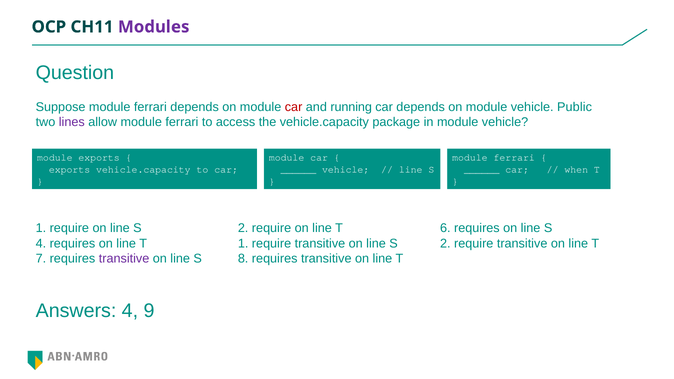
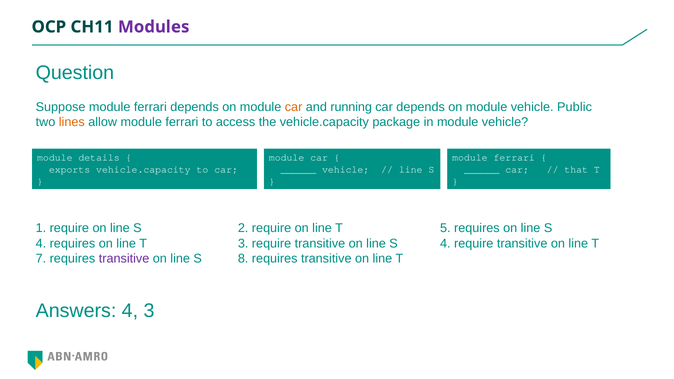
car colour: red -> orange (294, 107)
lines colour: purple -> orange (72, 122)
module exports: exports -> details (99, 158)
when: when -> that (576, 170)
6: 6 -> 5 (445, 228)
T 1: 1 -> 3 (243, 243)
2: 2 -> 4 (445, 243)
4 9: 9 -> 3 (149, 311)
